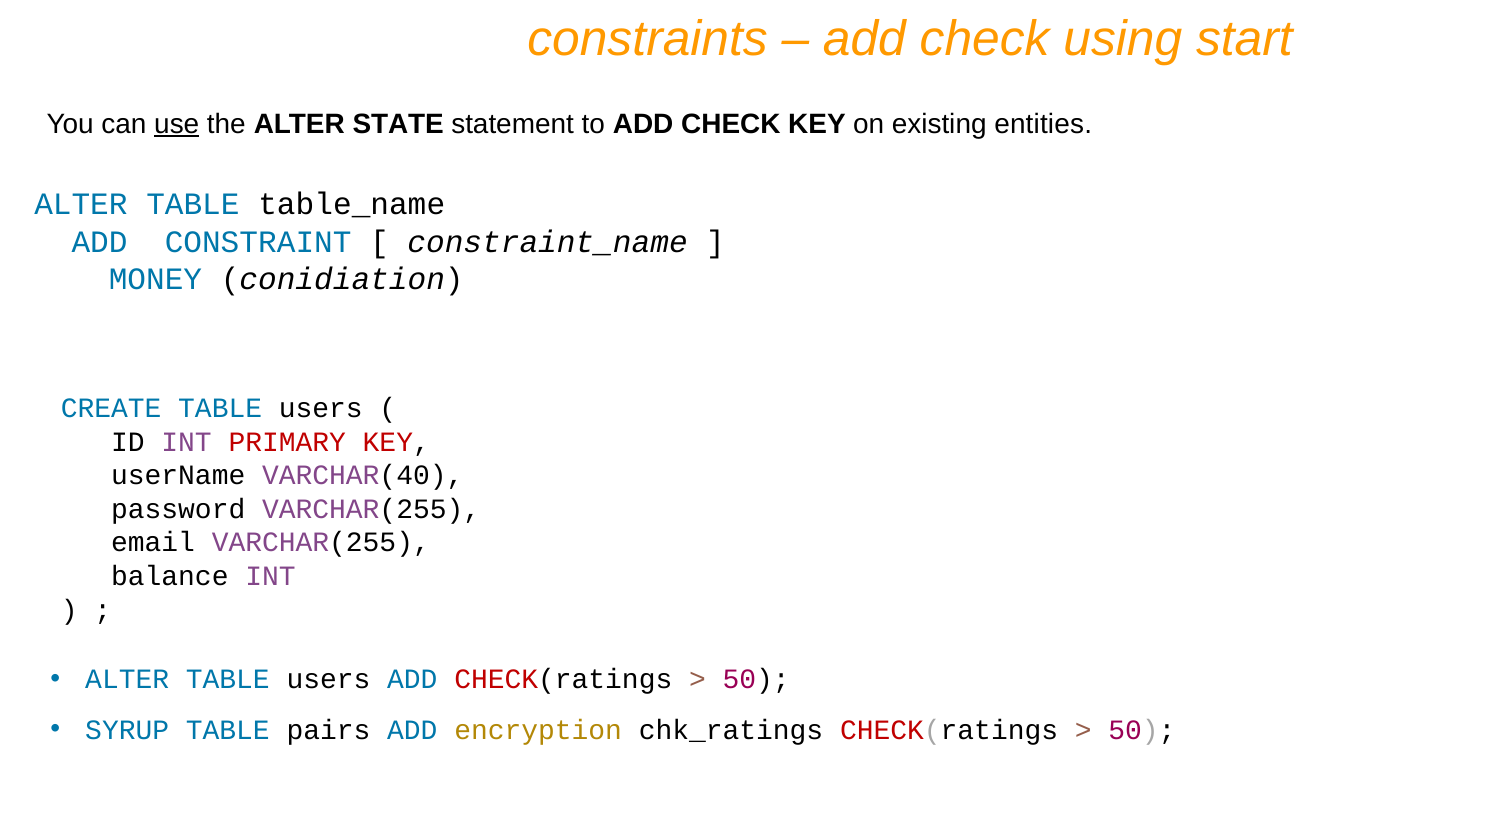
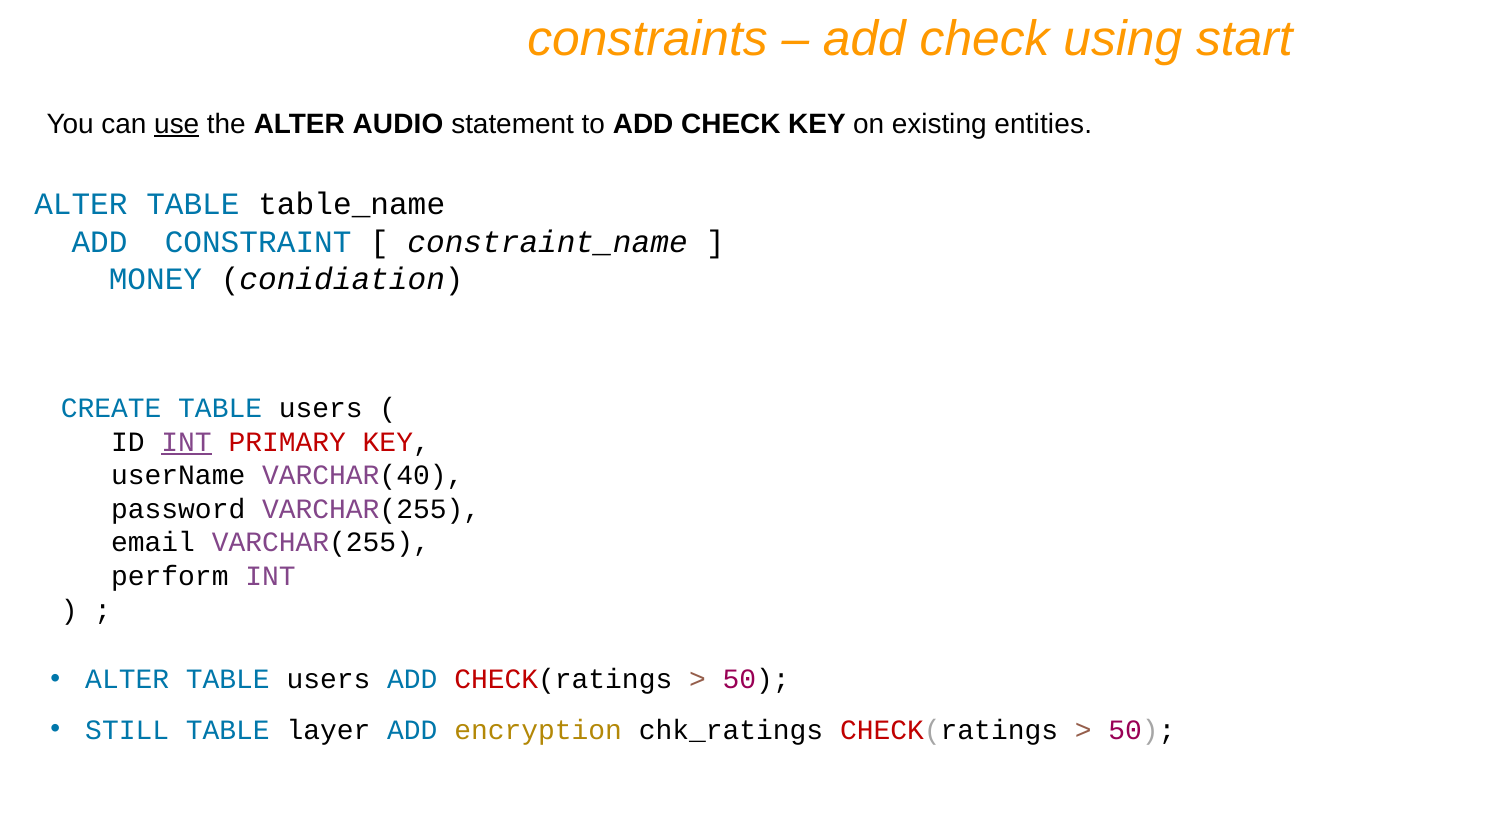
STATE: STATE -> AUDIO (398, 124)
INT underline: none -> present (187, 442)
balance: balance -> perform (170, 576)
SYRUP: SYRUP -> STILL (127, 730)
pairs: pairs -> layer (328, 730)
